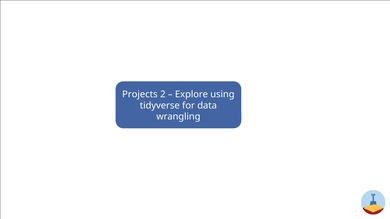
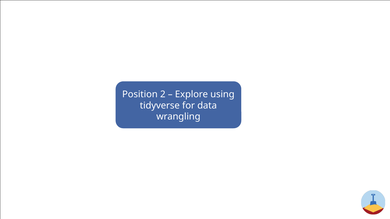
Projects: Projects -> Position (140, 94)
